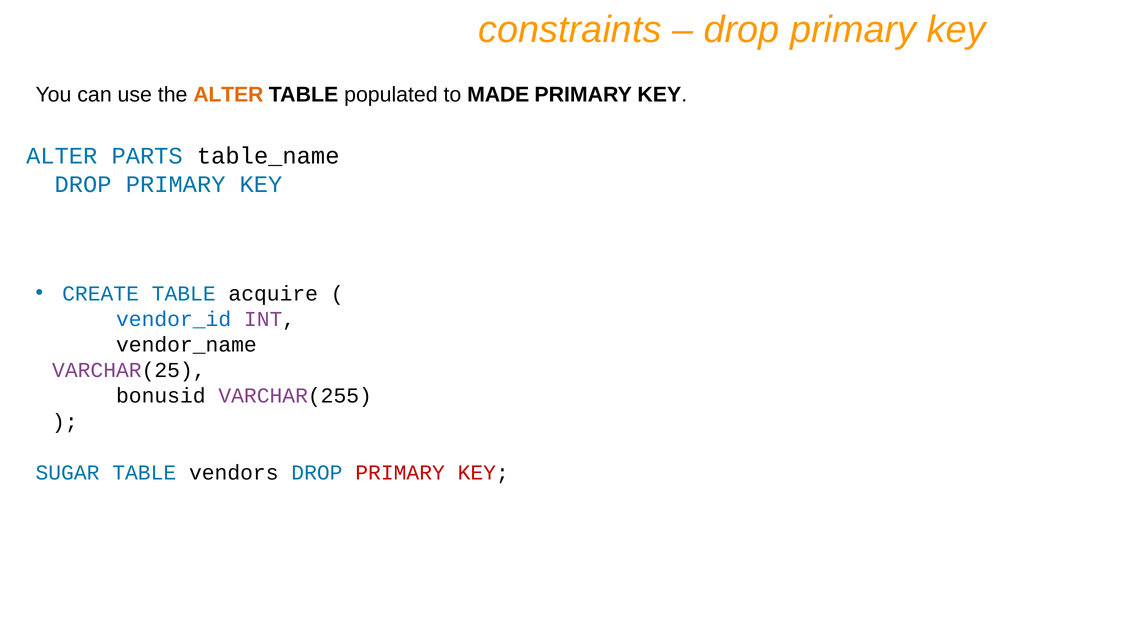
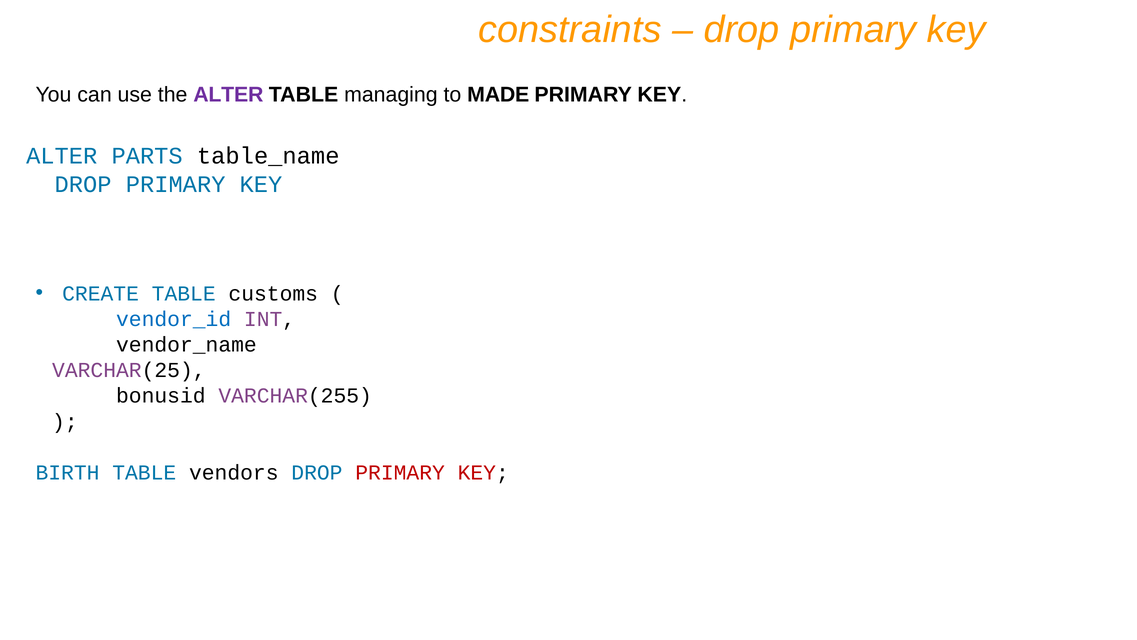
ALTER colour: orange -> purple (228, 95)
populated: populated -> managing (391, 95)
acquire: acquire -> customs (273, 293)
SUGAR: SUGAR -> BIRTH (67, 473)
